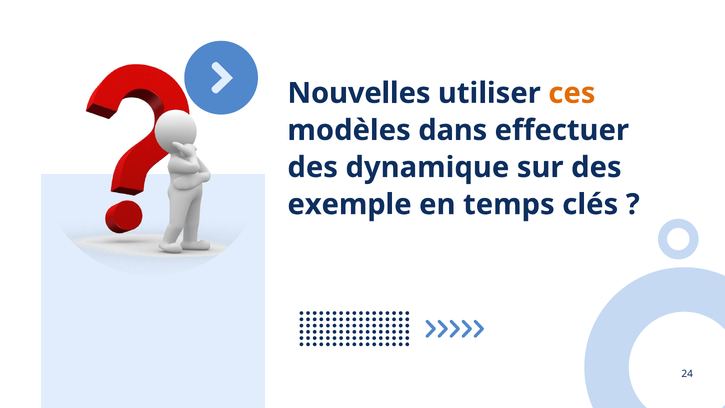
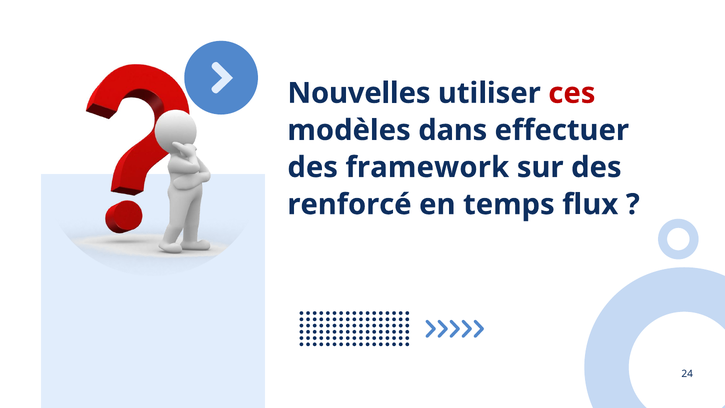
ces colour: orange -> red (572, 93)
dynamique: dynamique -> framework (427, 167)
exemple: exemple -> renforcé (350, 204)
clés: clés -> flux (590, 204)
